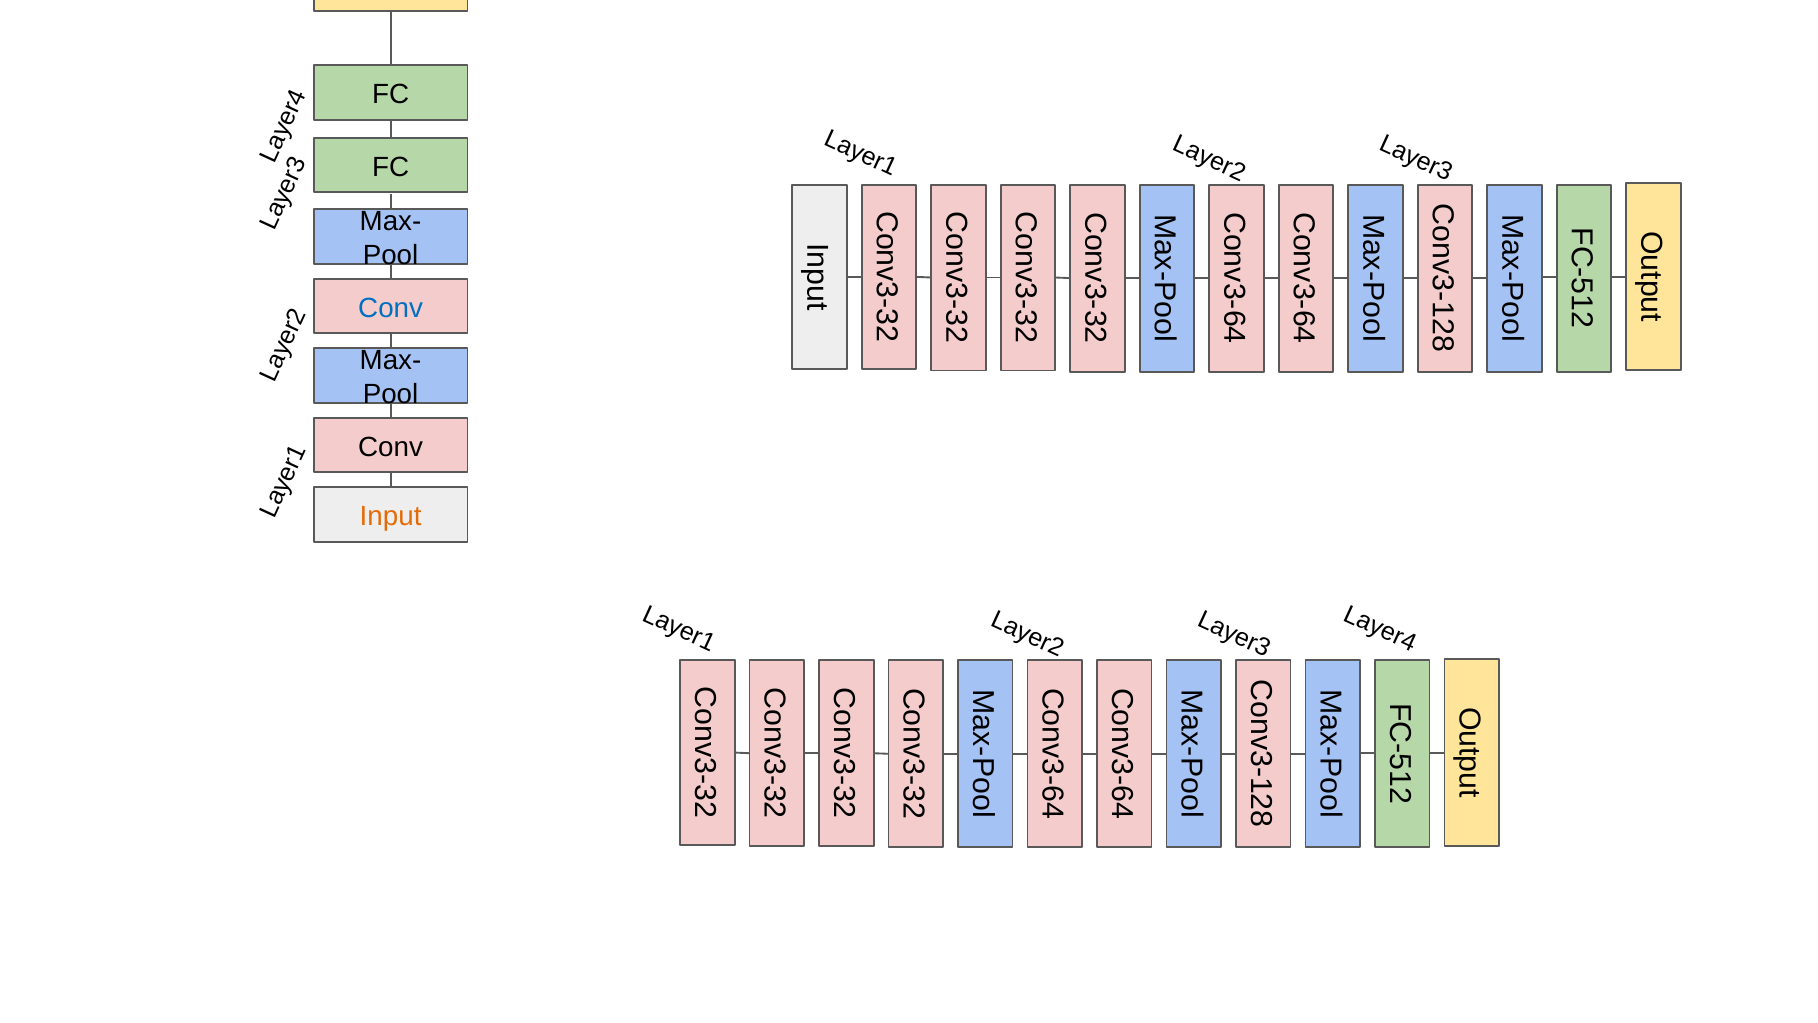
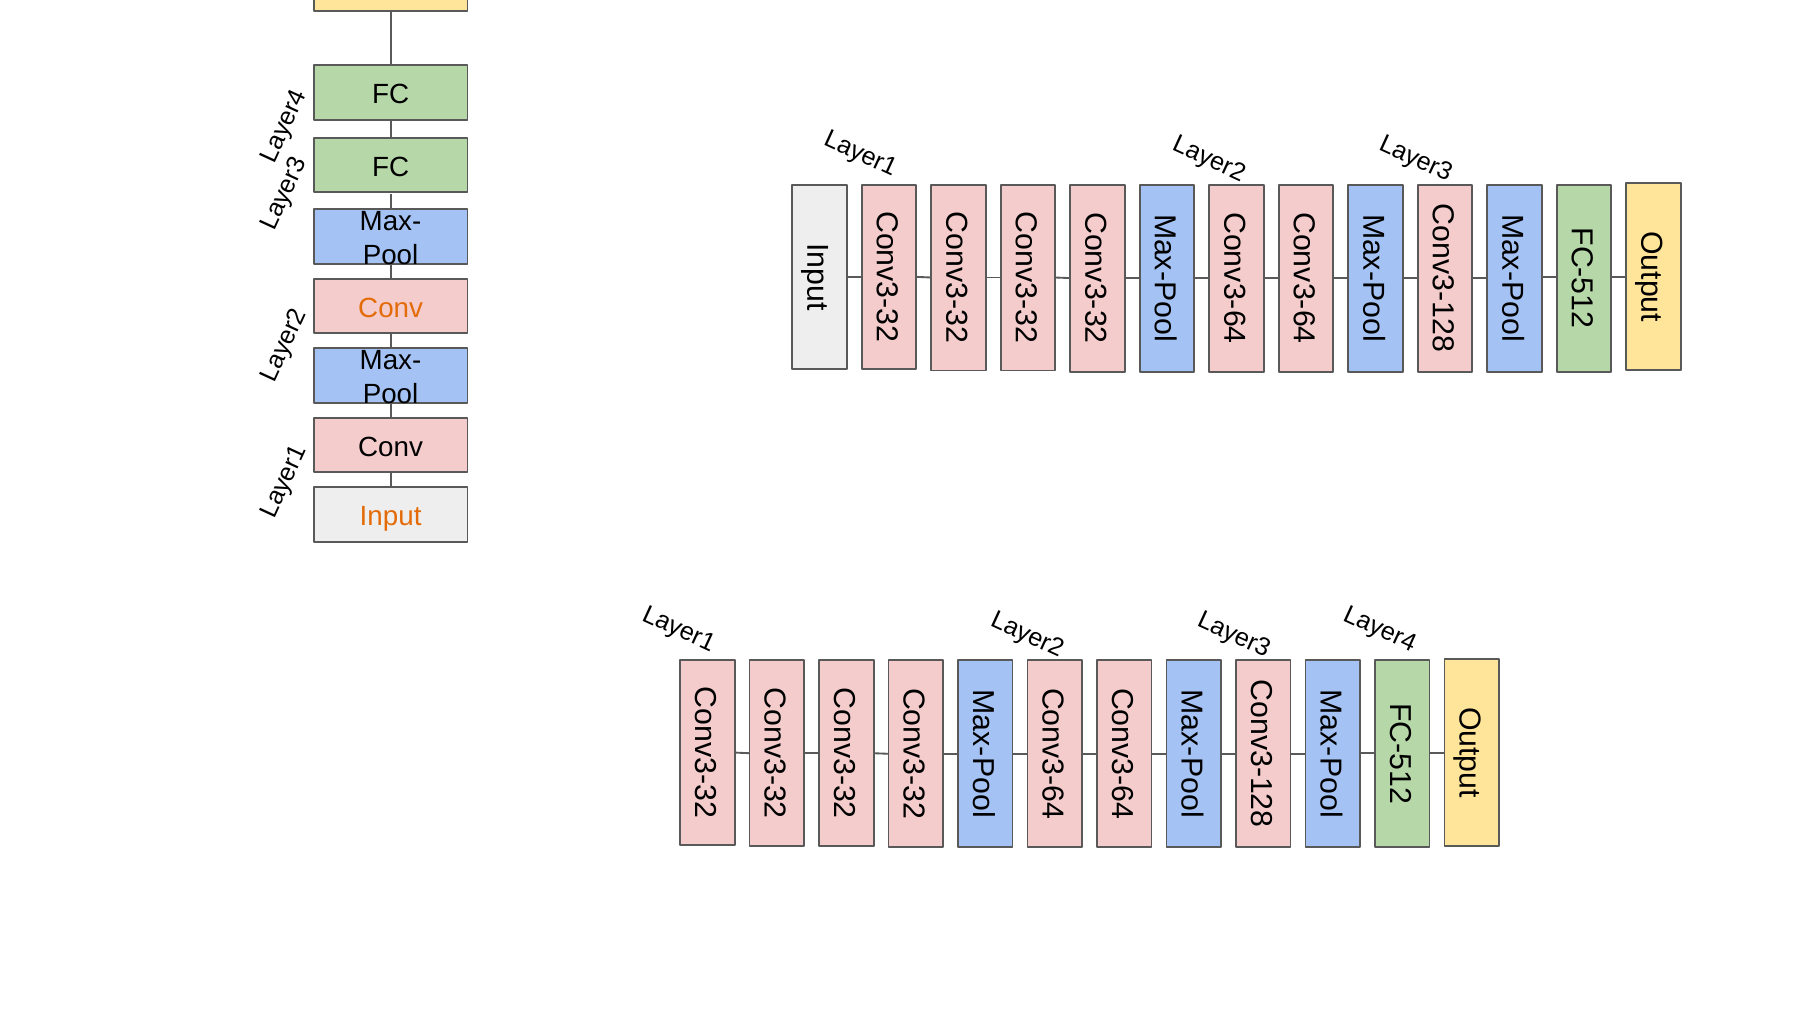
Conv colour: blue -> orange (391, 308)
